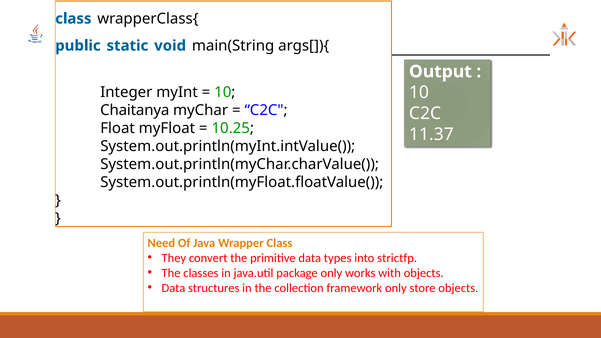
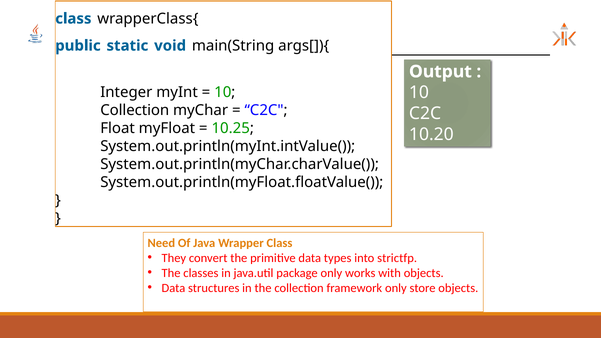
Chaitanya: Chaitanya -> Collection (135, 110)
11.37: 11.37 -> 10.20 (431, 135)
